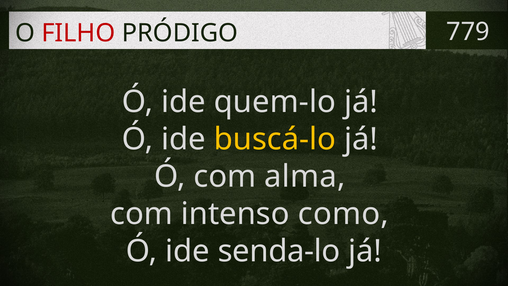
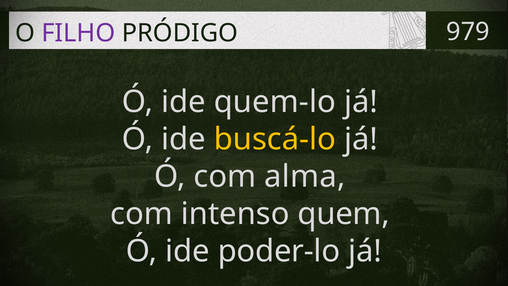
FILHO colour: red -> purple (78, 33)
779: 779 -> 979 (468, 32)
como: como -> quem (344, 214)
senda-lo: senda-lo -> poder-lo (279, 251)
